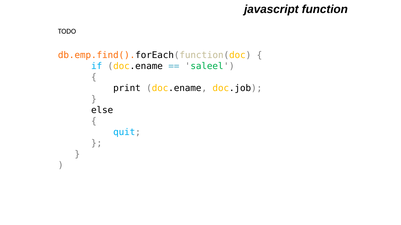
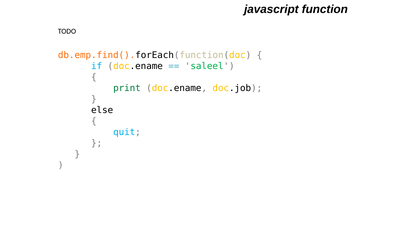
print colour: black -> green (127, 88)
